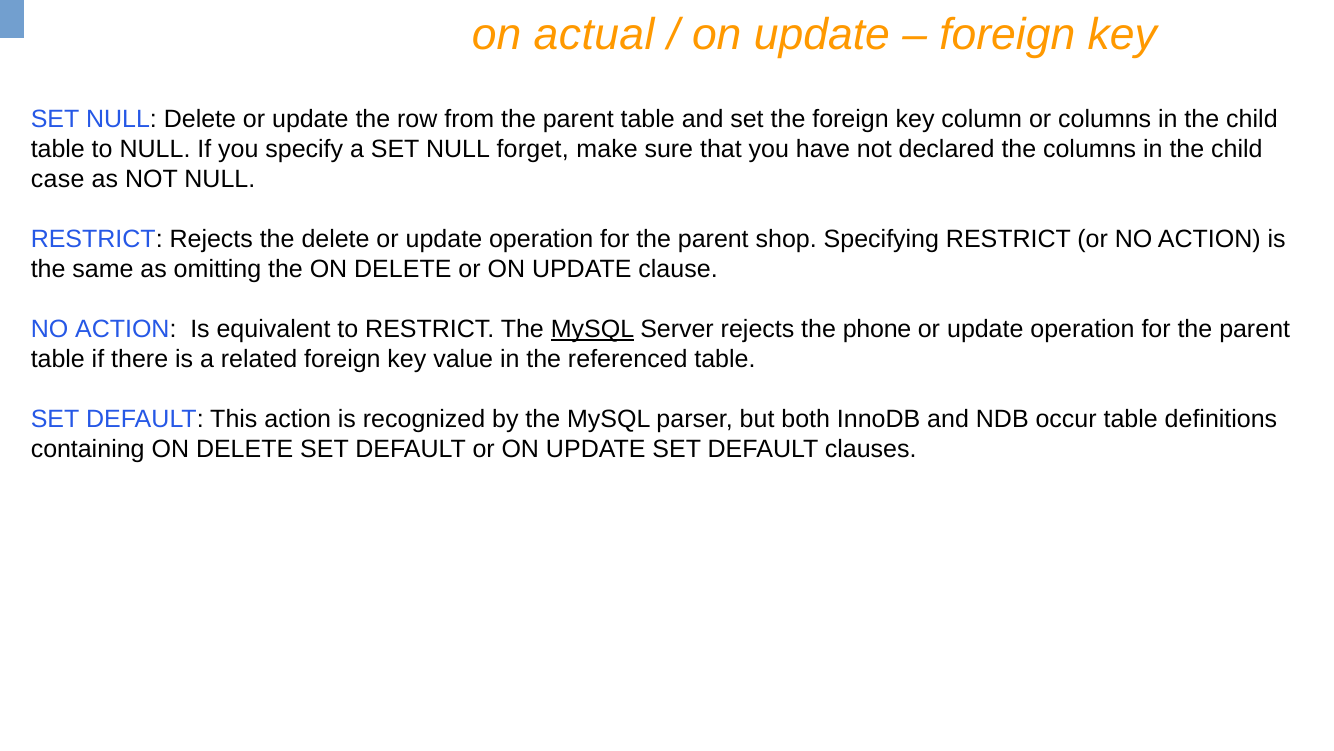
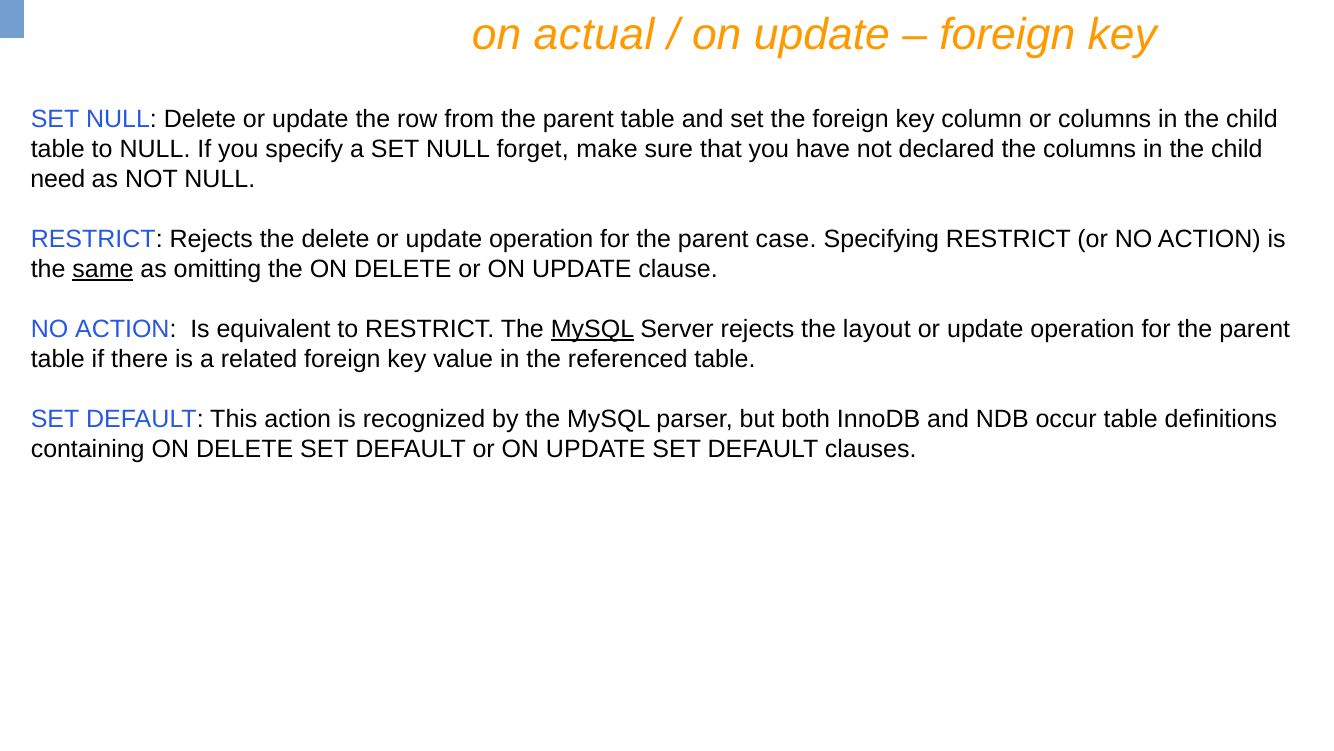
case: case -> need (58, 179)
shop: shop -> case (786, 239)
same underline: none -> present (103, 269)
phone: phone -> layout (877, 329)
